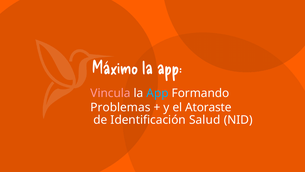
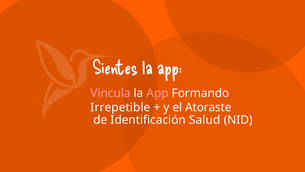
Máximo: Máximo -> Sientes (115, 68)
App colour: light blue -> pink (158, 93)
Problemas: Problemas -> Irrepetible (120, 107)
